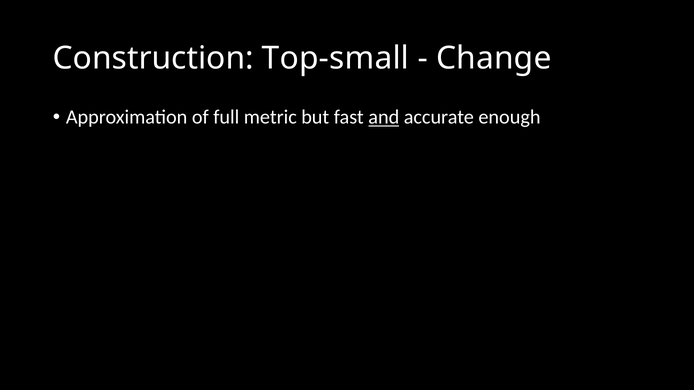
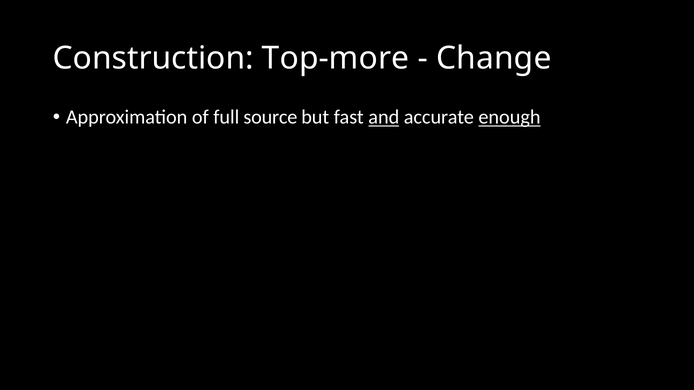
Top-small: Top-small -> Top-more (336, 58)
metric: metric -> source (270, 117)
enough underline: none -> present (509, 117)
